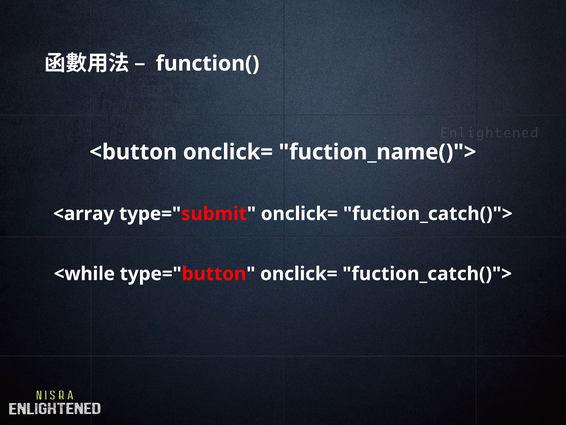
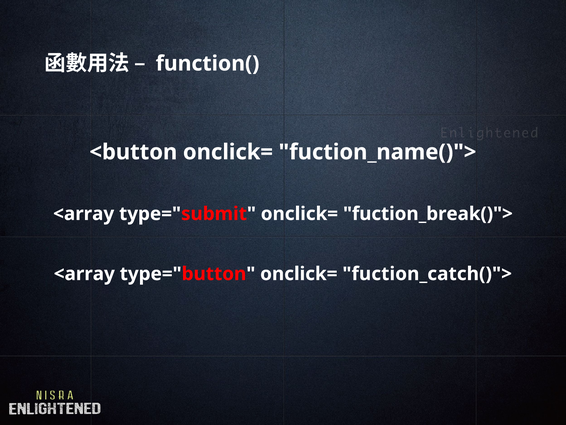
type="submit onclick= fuction_catch()">: fuction_catch()"> -> fuction_break()"> (428, 214)
<while: <while -> <array (84, 274)
